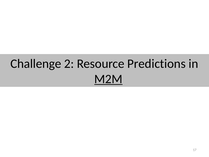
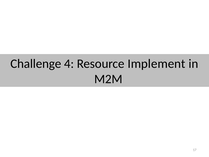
2: 2 -> 4 (69, 64)
Predictions: Predictions -> Implement (156, 64)
M2M underline: present -> none (108, 79)
